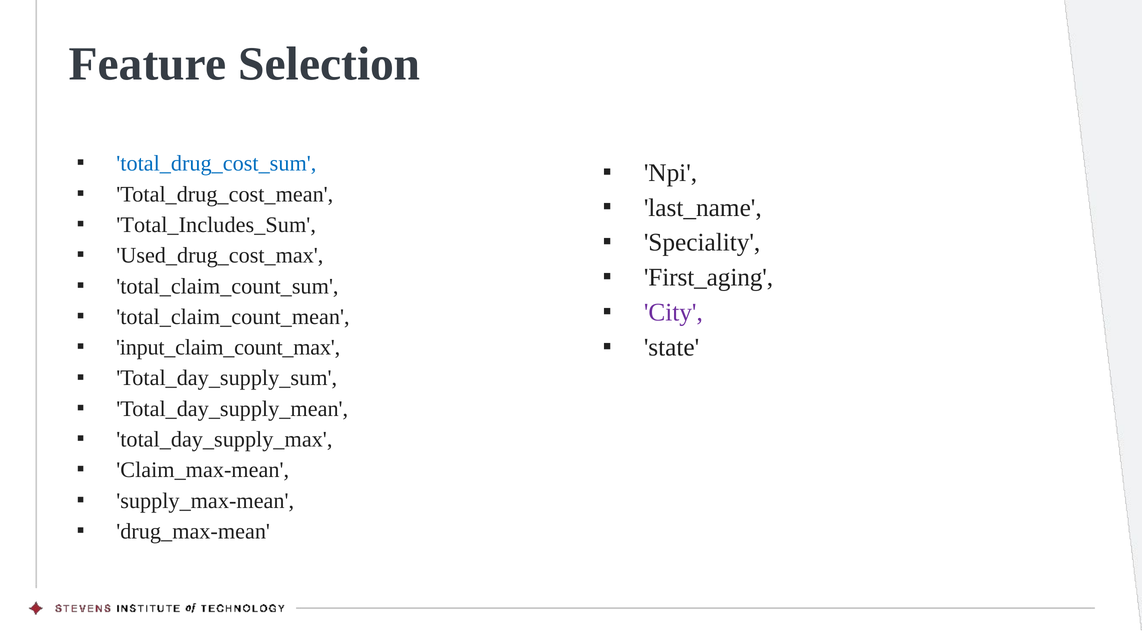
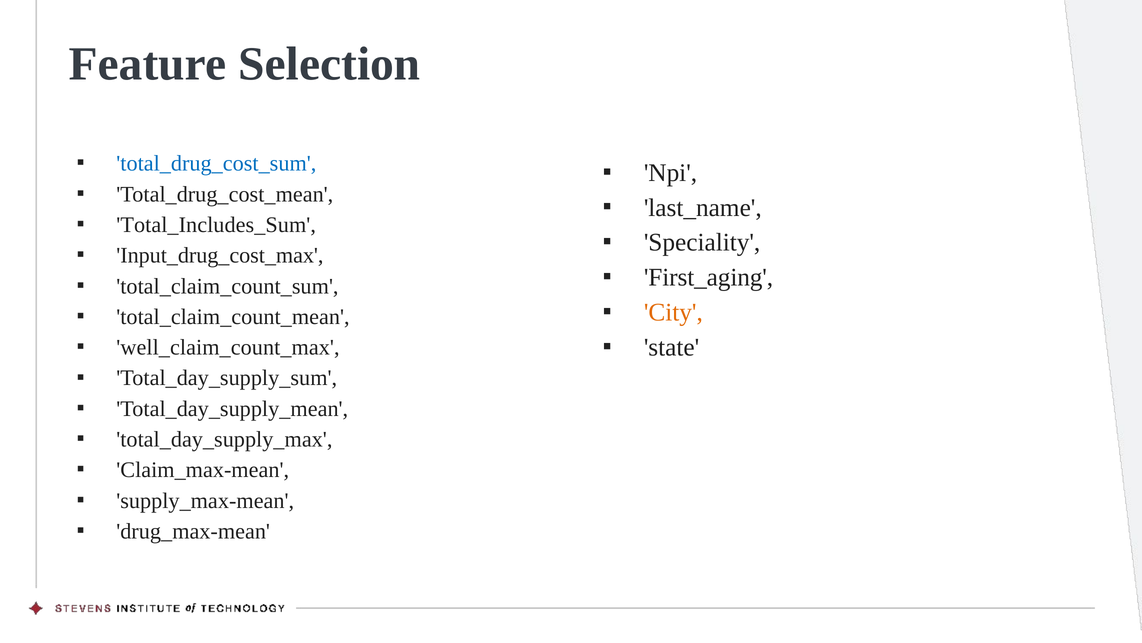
Used_drug_cost_max: Used_drug_cost_max -> Input_drug_cost_max (220, 255)
City colour: purple -> orange (673, 312)
input_claim_count_max: input_claim_count_max -> well_claim_count_max (228, 347)
